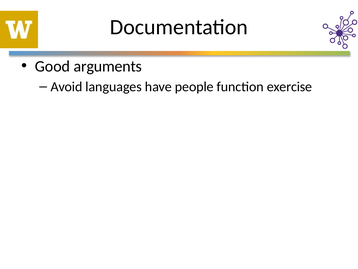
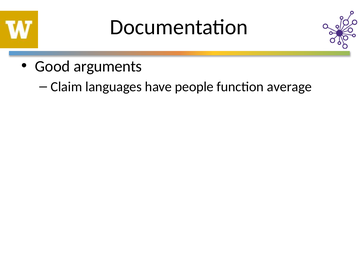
Avoid: Avoid -> Claim (66, 87)
exercise: exercise -> average (289, 87)
